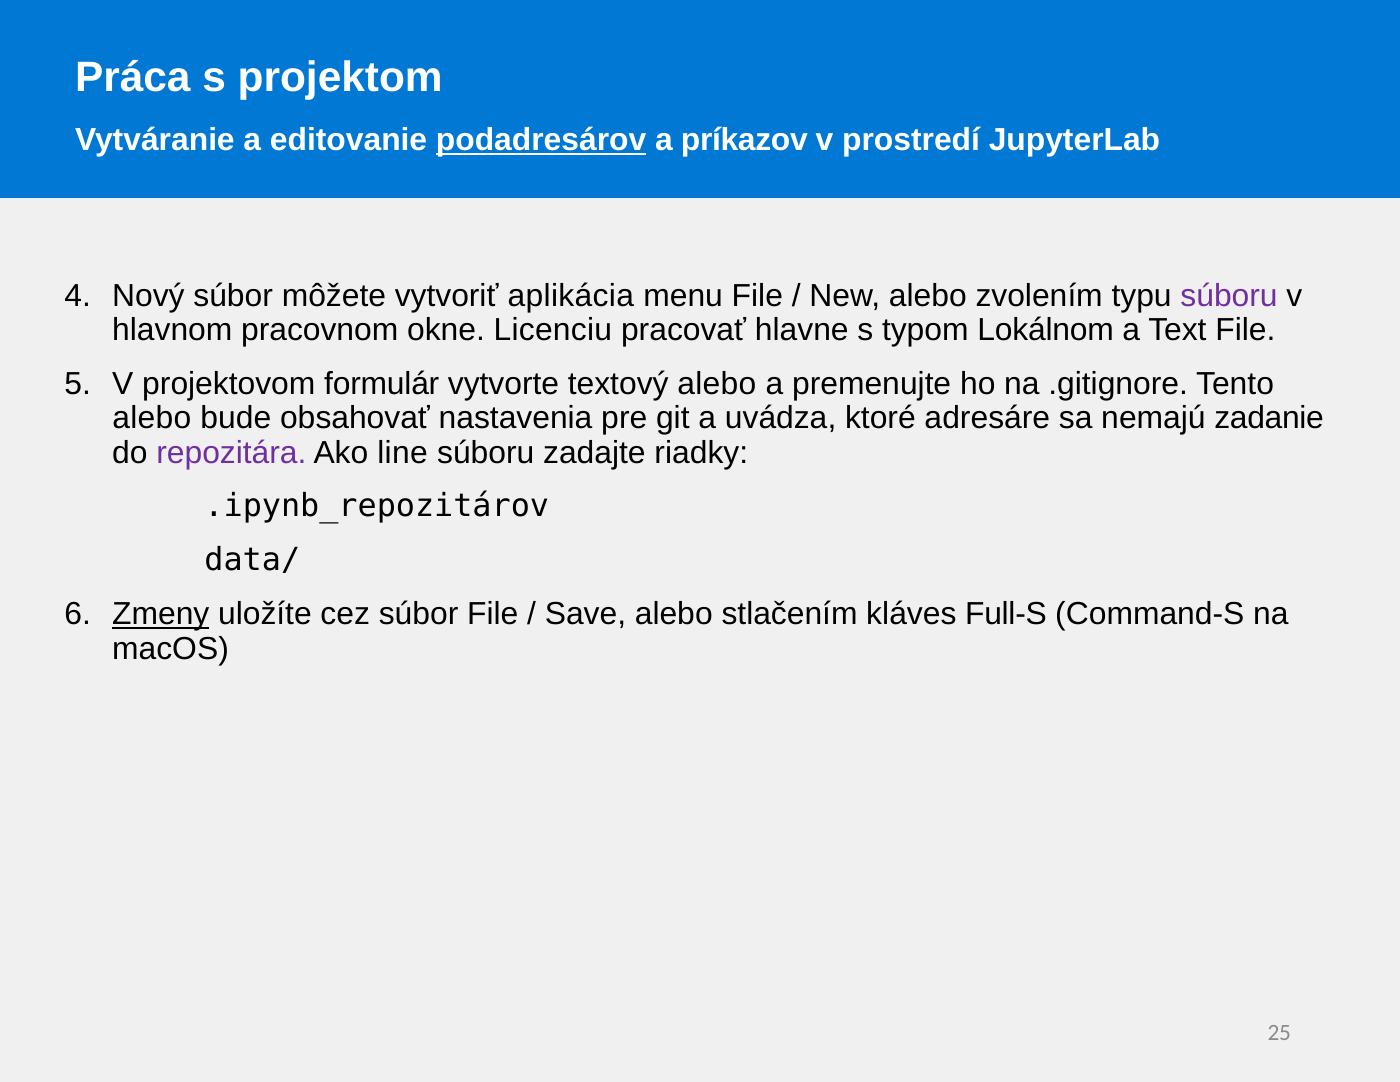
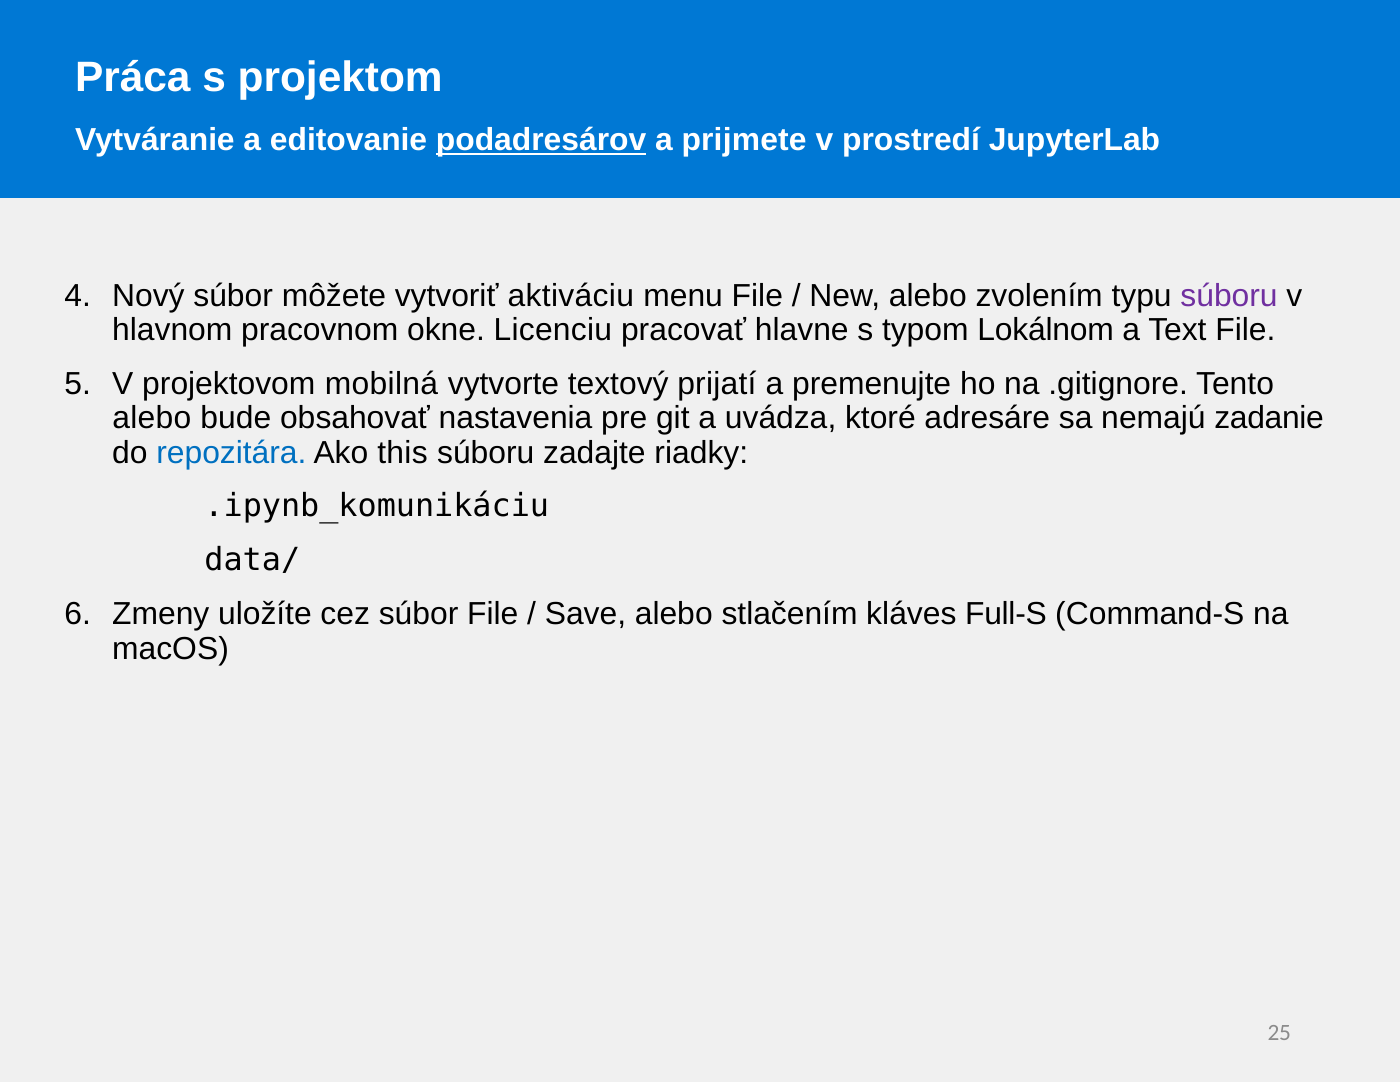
príkazov: príkazov -> prijmete (744, 140)
aplikácia: aplikácia -> aktiváciu (571, 296)
formulár: formulár -> mobilná (382, 384)
textový alebo: alebo -> prijatí (717, 384)
repozitára colour: purple -> blue (231, 453)
line: line -> this (403, 453)
.ipynb_repozitárov: .ipynb_repozitárov -> .ipynb_komunikáciu (377, 506)
Zmeny underline: present -> none (161, 614)
